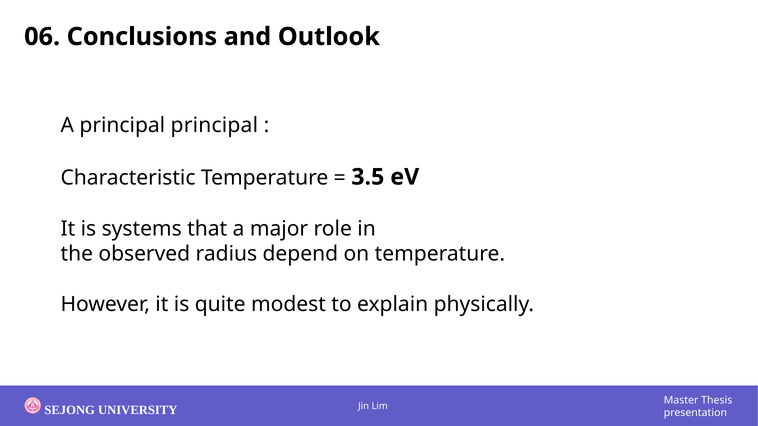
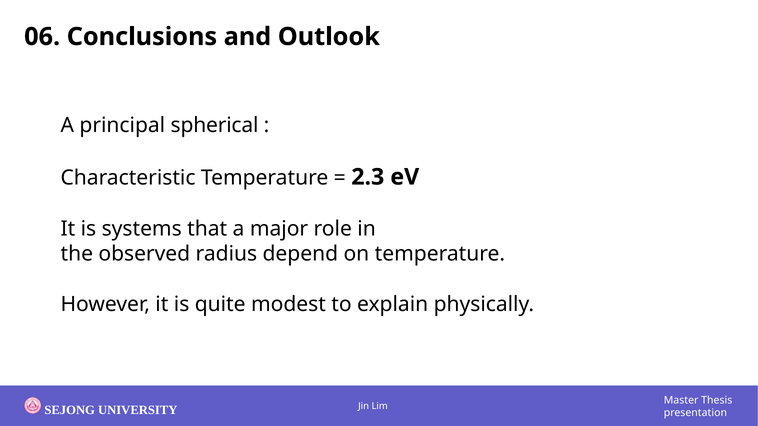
principal principal: principal -> spherical (215, 125)
3.5: 3.5 -> 2.3 (368, 177)
